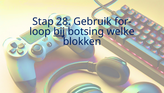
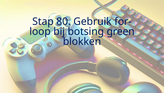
28: 28 -> 80 (64, 21)
bij underline: present -> none (59, 31)
welke: welke -> green (121, 31)
